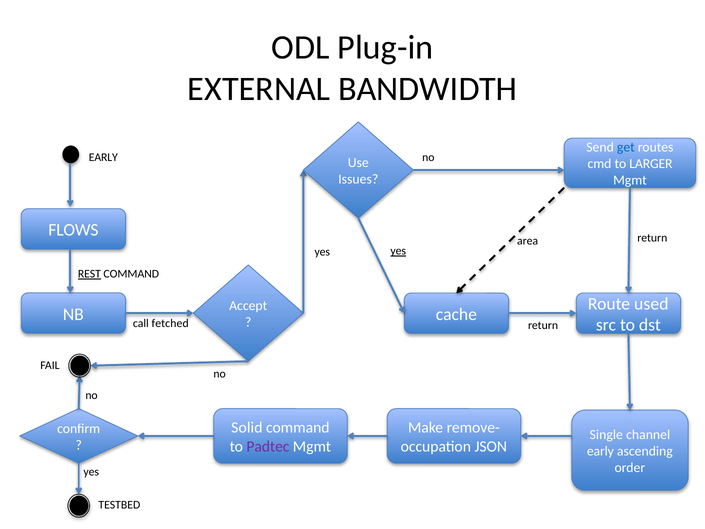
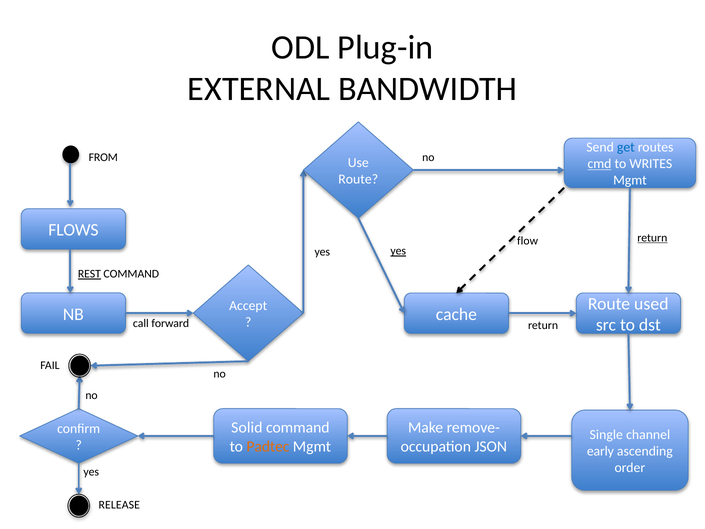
EARLY: EARLY -> FROM (103, 157)
cmd underline: none -> present (599, 164)
LARGER: LARGER -> WRITES (651, 164)
Issues: Issues -> Route (358, 179)
return underline: none -> present (652, 238)
area: area -> flow (528, 241)
fetched: fetched -> forward (170, 323)
Padtec colour: purple -> orange (268, 446)
TESTBED: TESTBED -> RELEASE (119, 505)
